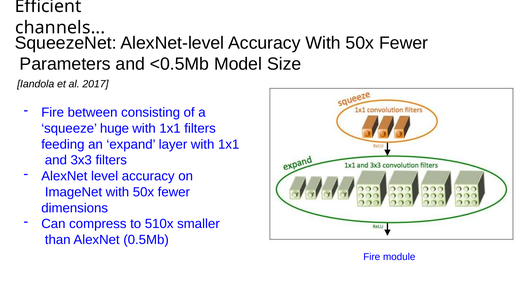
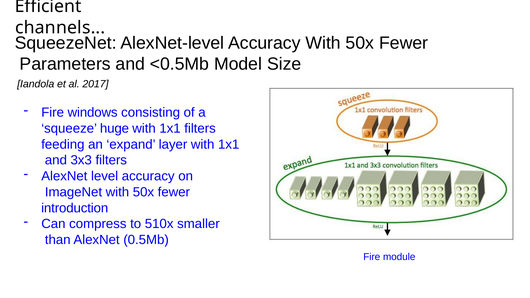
between: between -> windows (93, 113)
dimensions: dimensions -> introduction (75, 208)
